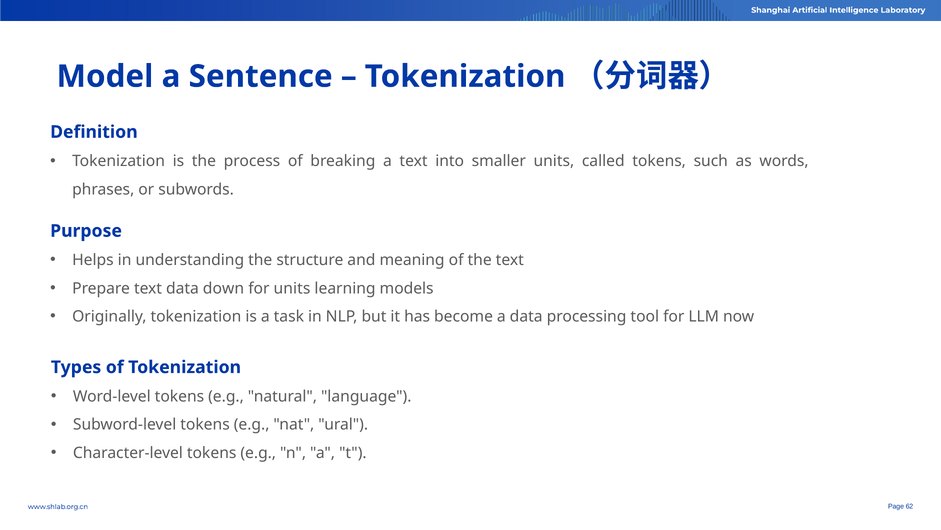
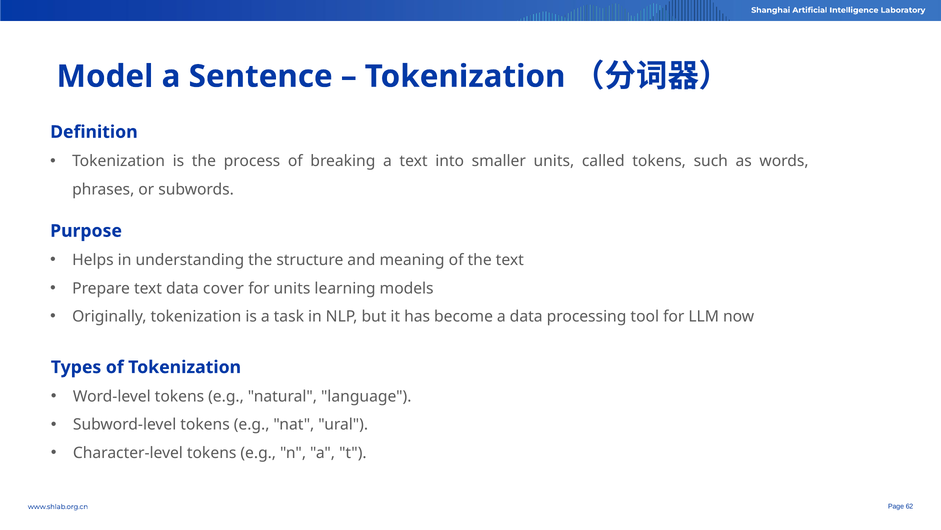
down: down -> cover (223, 288)
